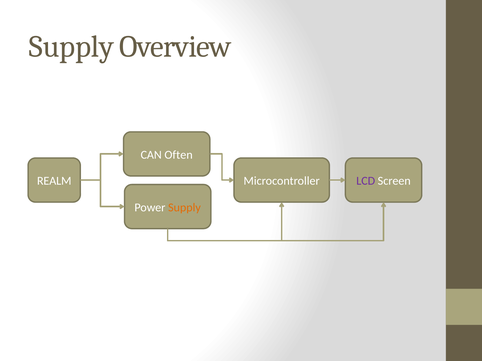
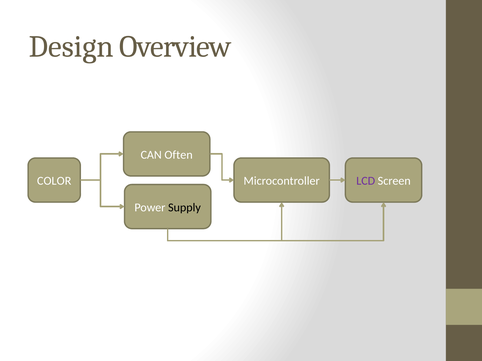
Supply: Supply -> Design (71, 47)
REALM: REALM -> COLOR (54, 181)
Supply colour: orange -> black (184, 208)
